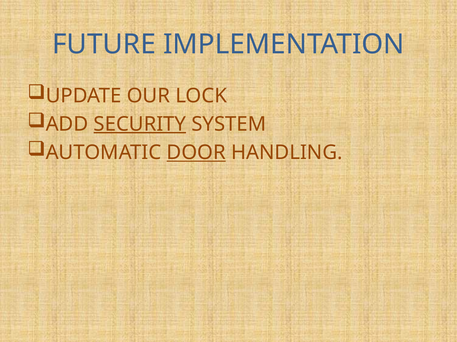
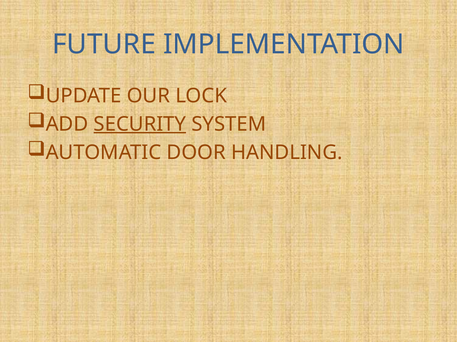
DOOR underline: present -> none (196, 153)
